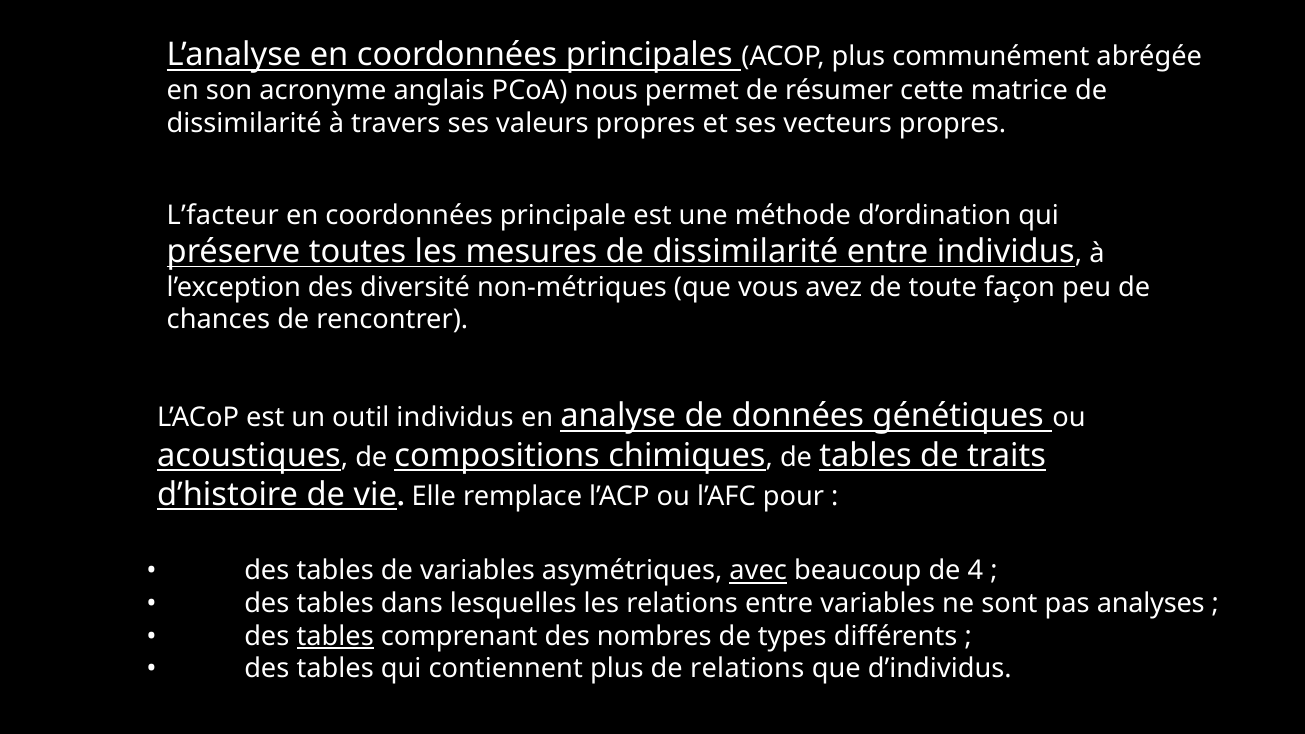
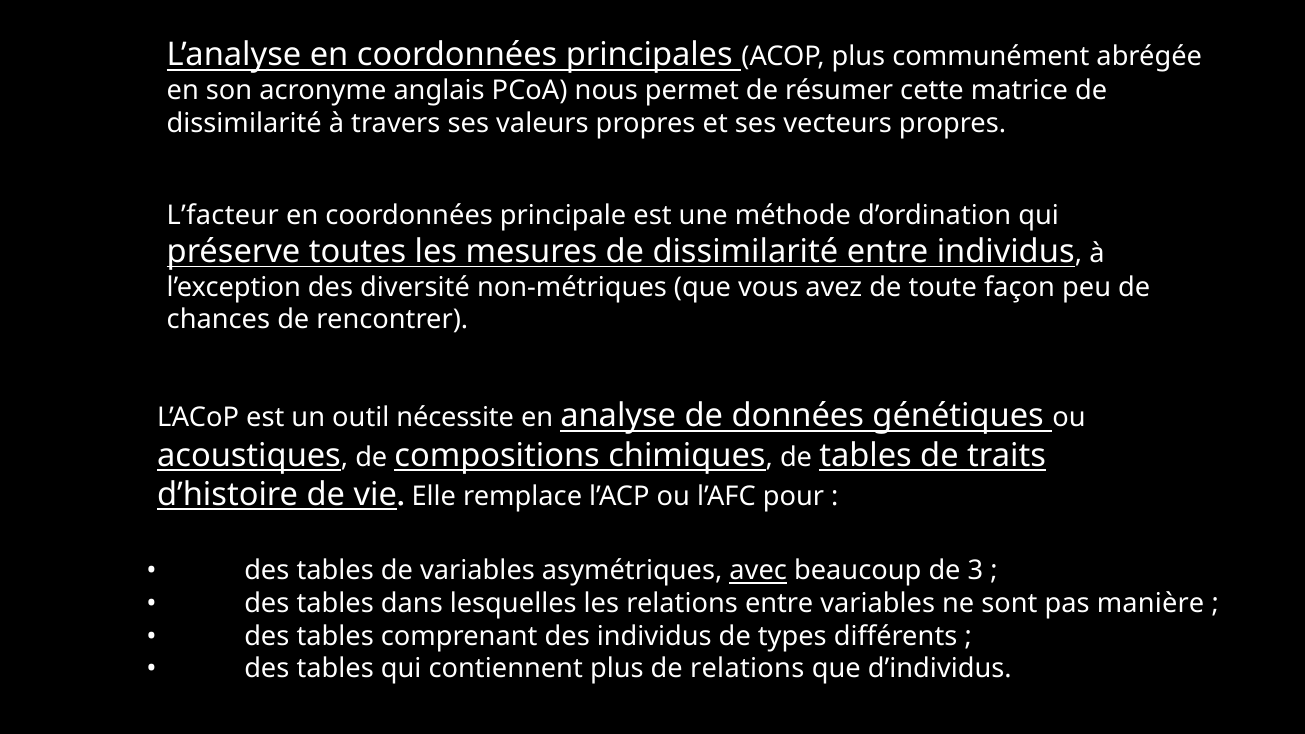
outil individus: individus -> nécessite (455, 418)
4: 4 -> 3 (975, 571)
analyses: analyses -> manière (1151, 604)
tables underline: present -> none (335, 636)
des nombres: nombres -> individus (654, 636)
